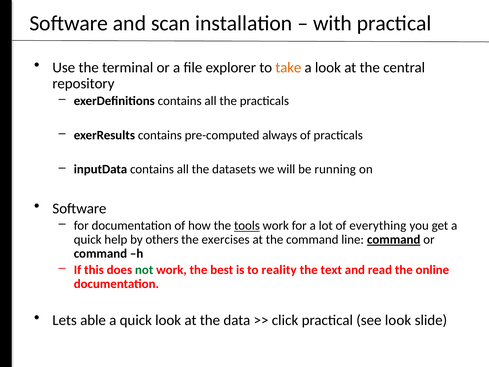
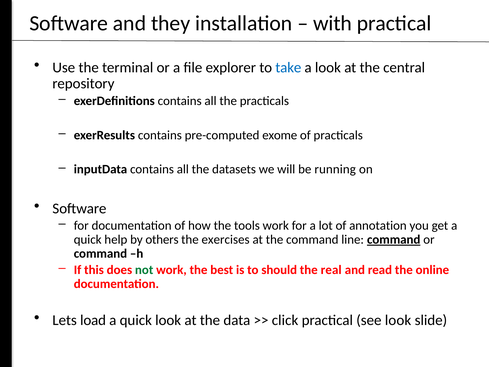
scan: scan -> they (171, 23)
take colour: orange -> blue (288, 67)
always: always -> exome (280, 135)
tools underline: present -> none (247, 226)
everything: everything -> annotation (378, 226)
reality: reality -> should (279, 270)
text: text -> real (331, 270)
able: able -> load (93, 320)
